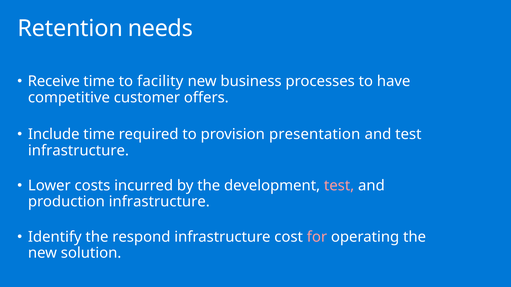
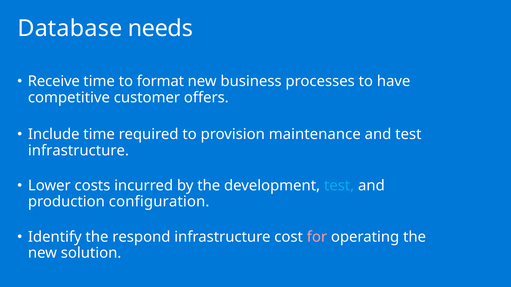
Retention: Retention -> Database (70, 29)
facility: facility -> format (160, 82)
presentation: presentation -> maintenance (315, 135)
test colour: pink -> light blue (339, 186)
production infrastructure: infrastructure -> configuration (159, 202)
